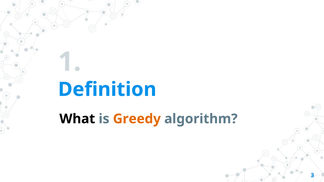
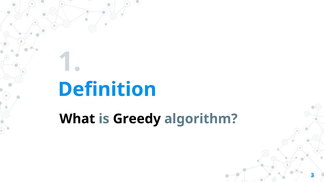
Greedy colour: orange -> black (137, 119)
